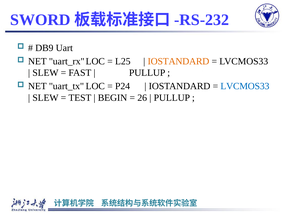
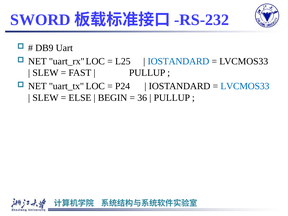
IOSTANDARD colour: orange -> blue (178, 61)
TEST: TEST -> ELSE (80, 98)
26: 26 -> 36 (142, 98)
